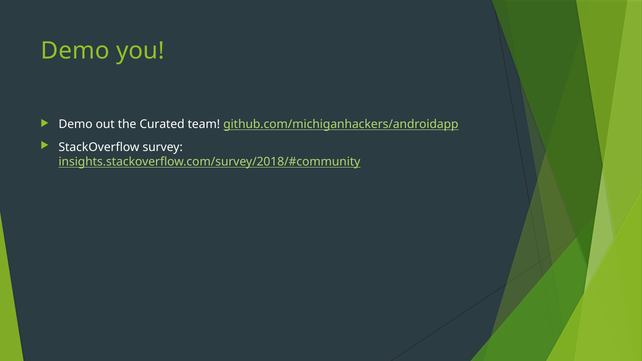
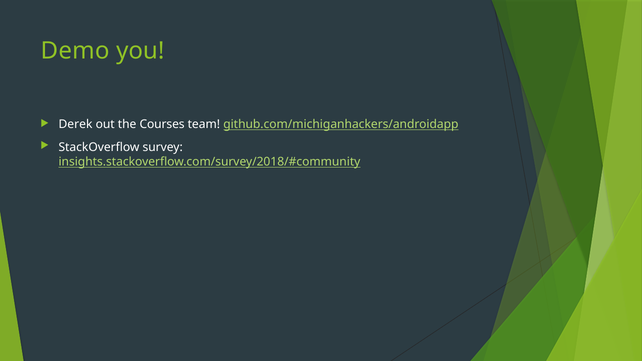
Demo: Demo -> Derek (76, 124)
Curated: Curated -> Courses (162, 124)
